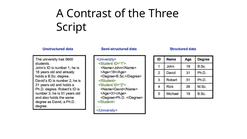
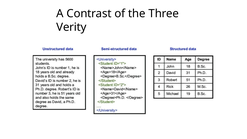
Script: Script -> Verity (71, 27)
